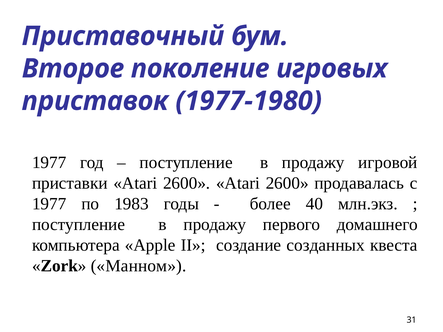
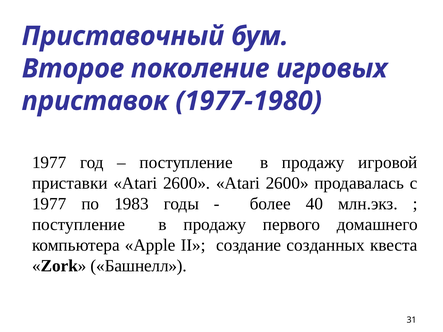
Манном: Манном -> Башнелл (139, 266)
